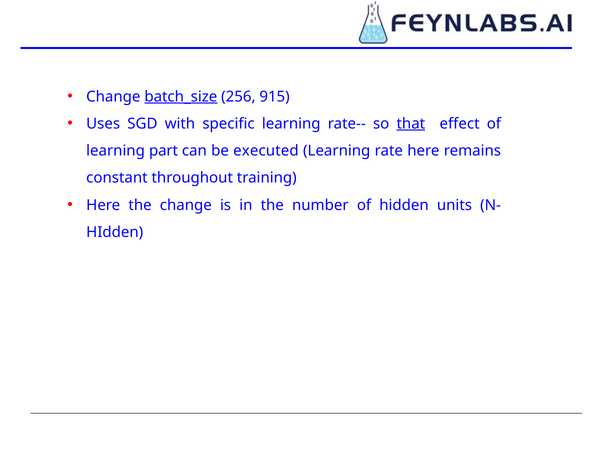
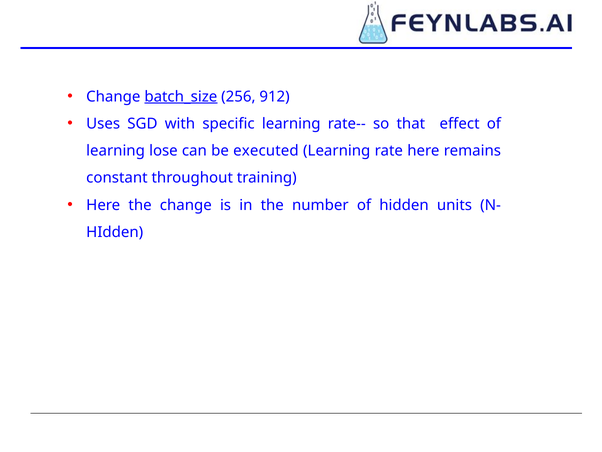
915: 915 -> 912 (275, 96)
that underline: present -> none (411, 124)
part: part -> lose (163, 151)
